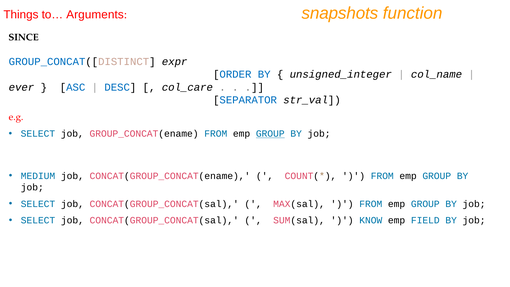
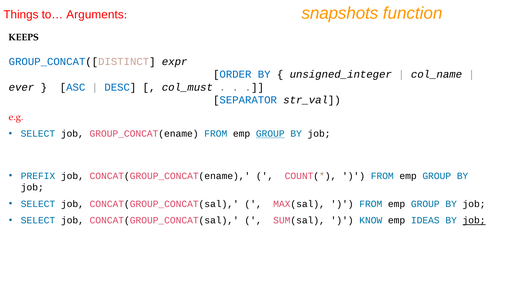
SINCE: SINCE -> KEEPS (24, 37)
col_care: col_care -> col_must (187, 87)
MEDIUM: MEDIUM -> PREFIX (38, 176)
FIELD: FIELD -> IDEAS (425, 220)
job underline: none -> present (474, 220)
